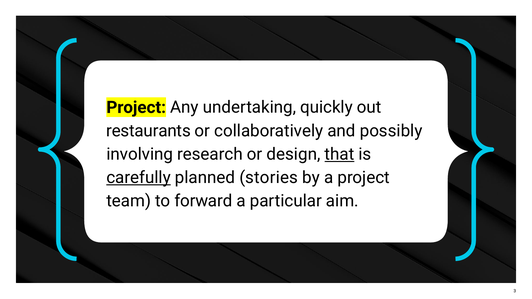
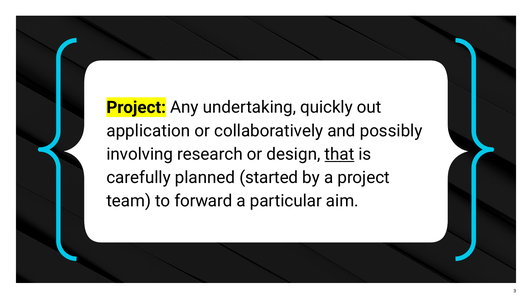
restaurants: restaurants -> application (148, 131)
carefully underline: present -> none (139, 178)
stories: stories -> started (269, 178)
